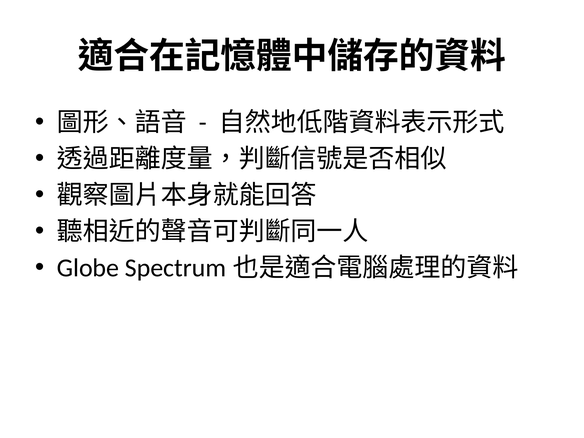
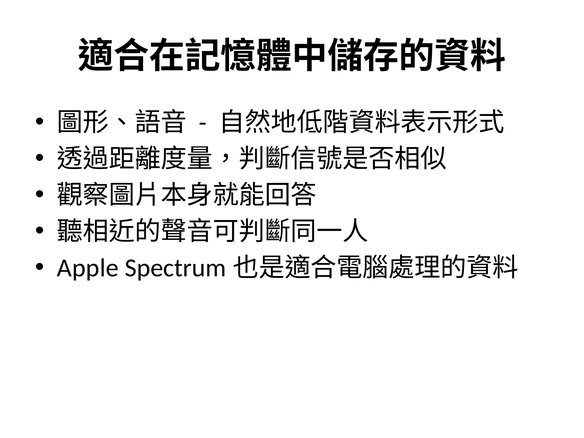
Globe: Globe -> Apple (88, 268)
